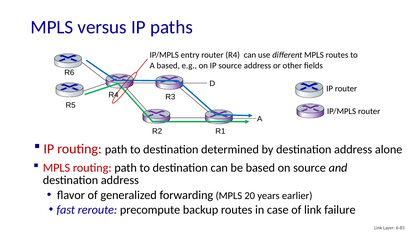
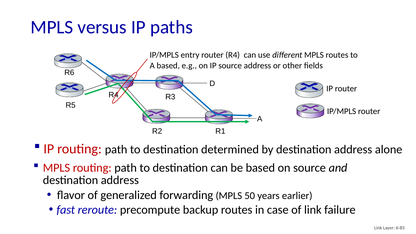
20: 20 -> 50 (250, 196)
